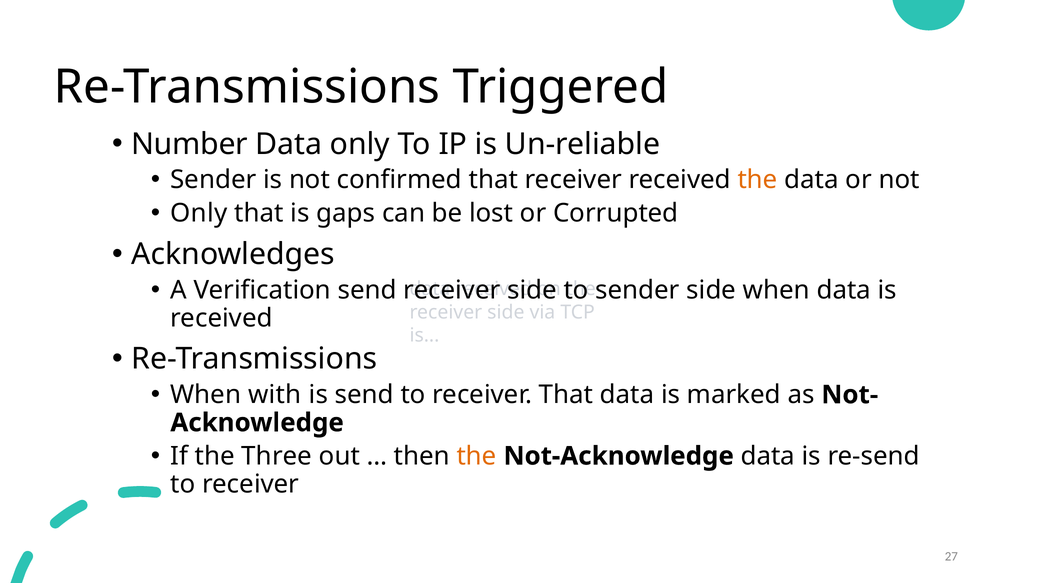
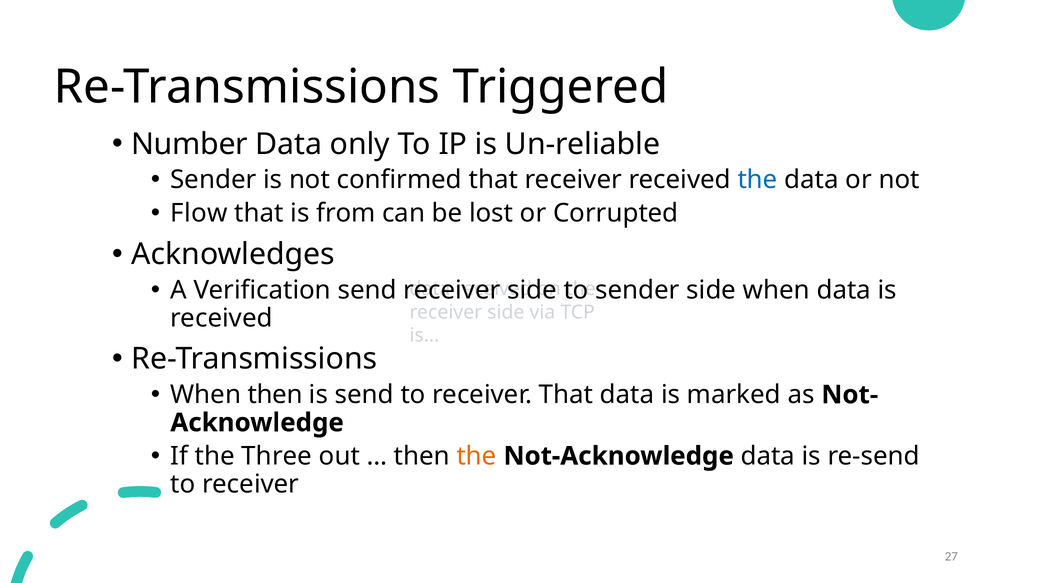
the colour: orange -> blue (758, 180)
Only: Only -> Flow (199, 213)
gaps: gaps -> from (346, 213)
When with: with -> then (275, 395)
